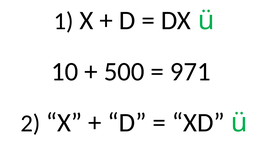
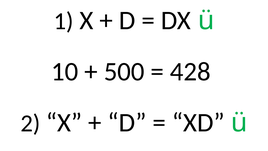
971: 971 -> 428 (190, 71)
